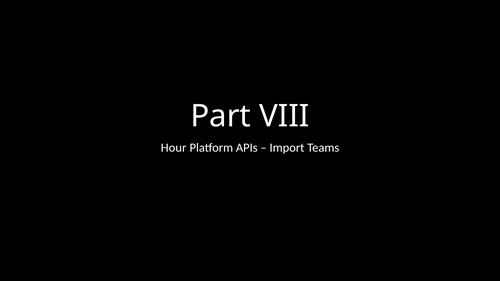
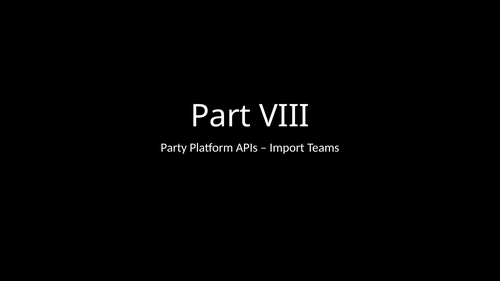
Hour: Hour -> Party (174, 148)
